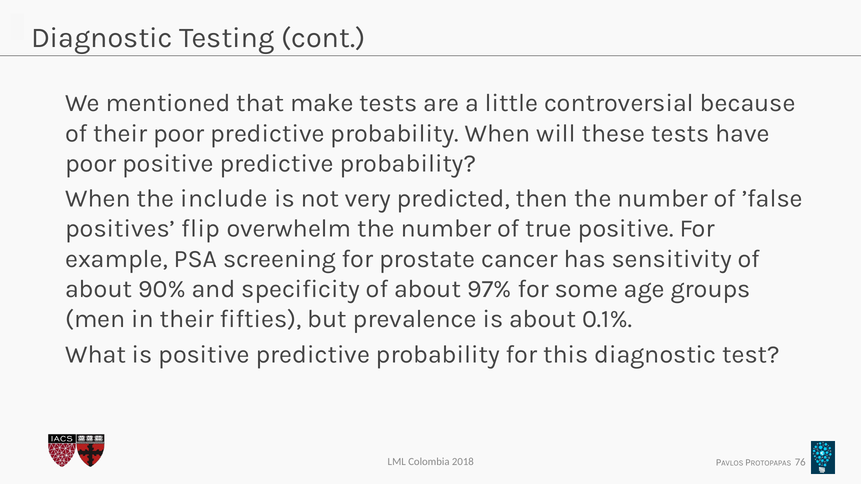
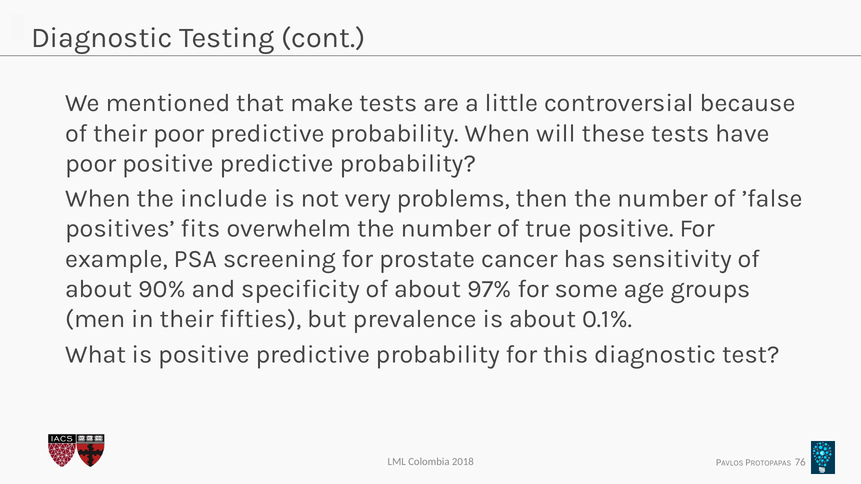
predicted: predicted -> problems (453, 199)
flip: flip -> fits (201, 229)
